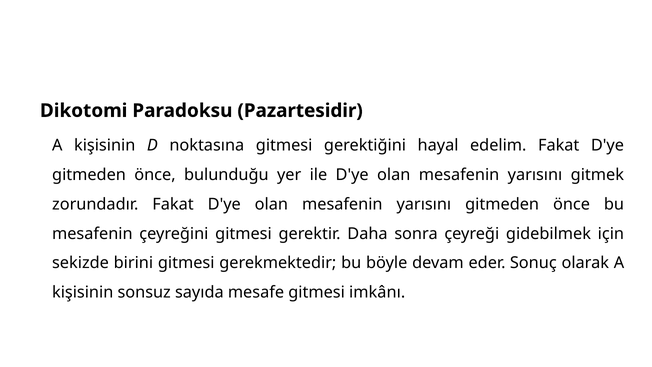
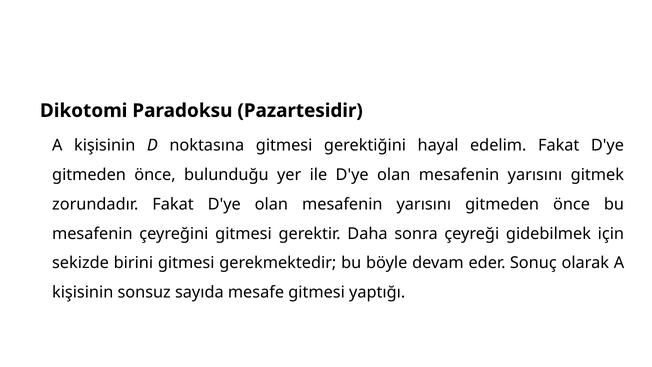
imkânı: imkânı -> yaptığı (377, 292)
